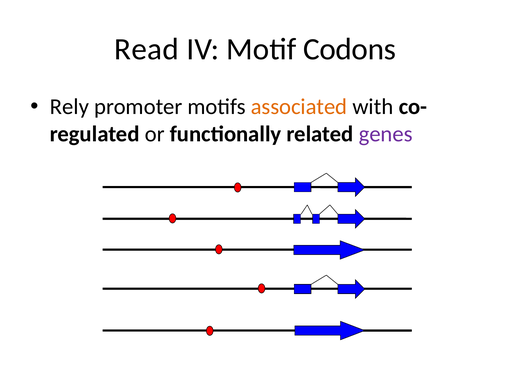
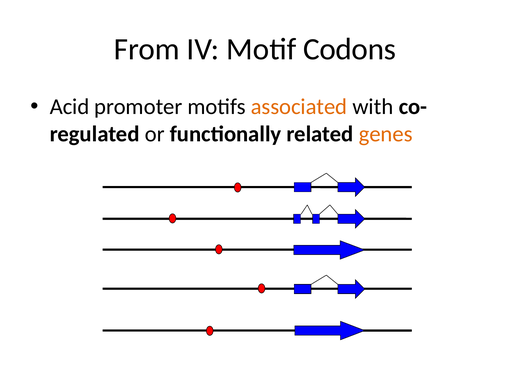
Read: Read -> From (147, 49)
Rely: Rely -> Acid (69, 107)
genes colour: purple -> orange (386, 134)
